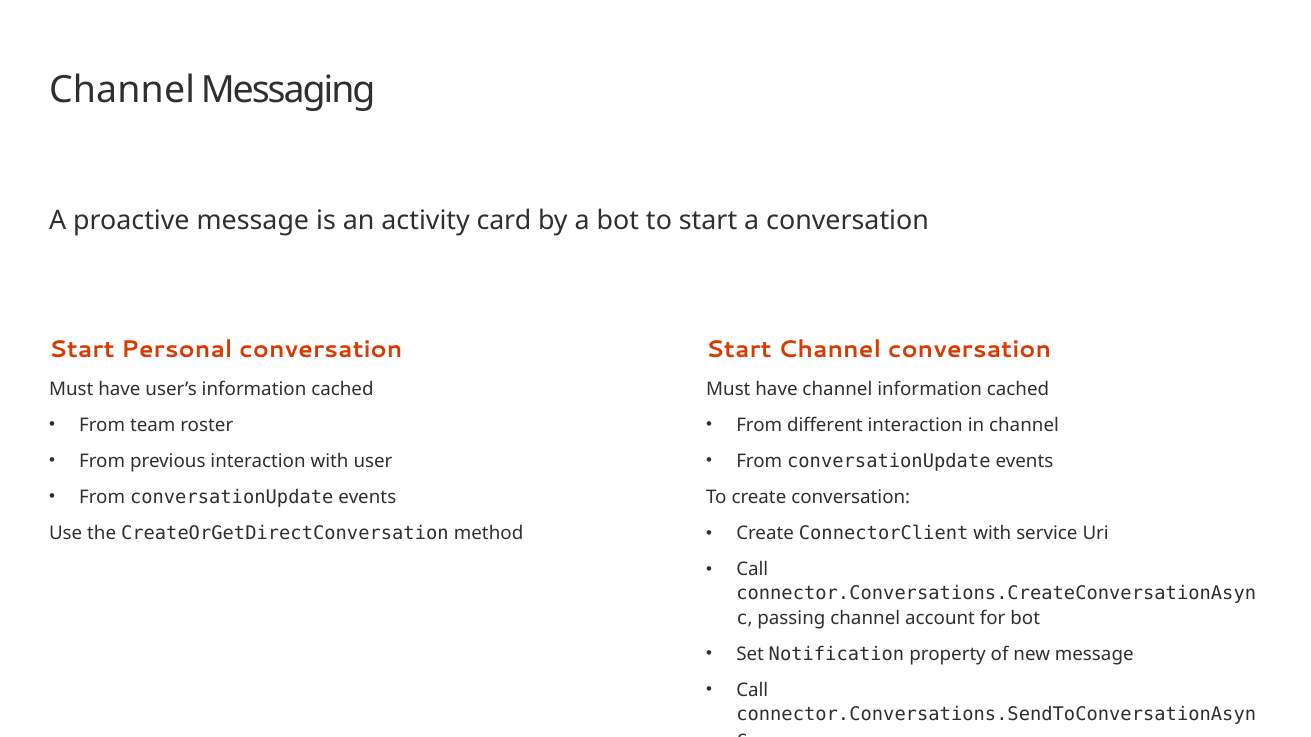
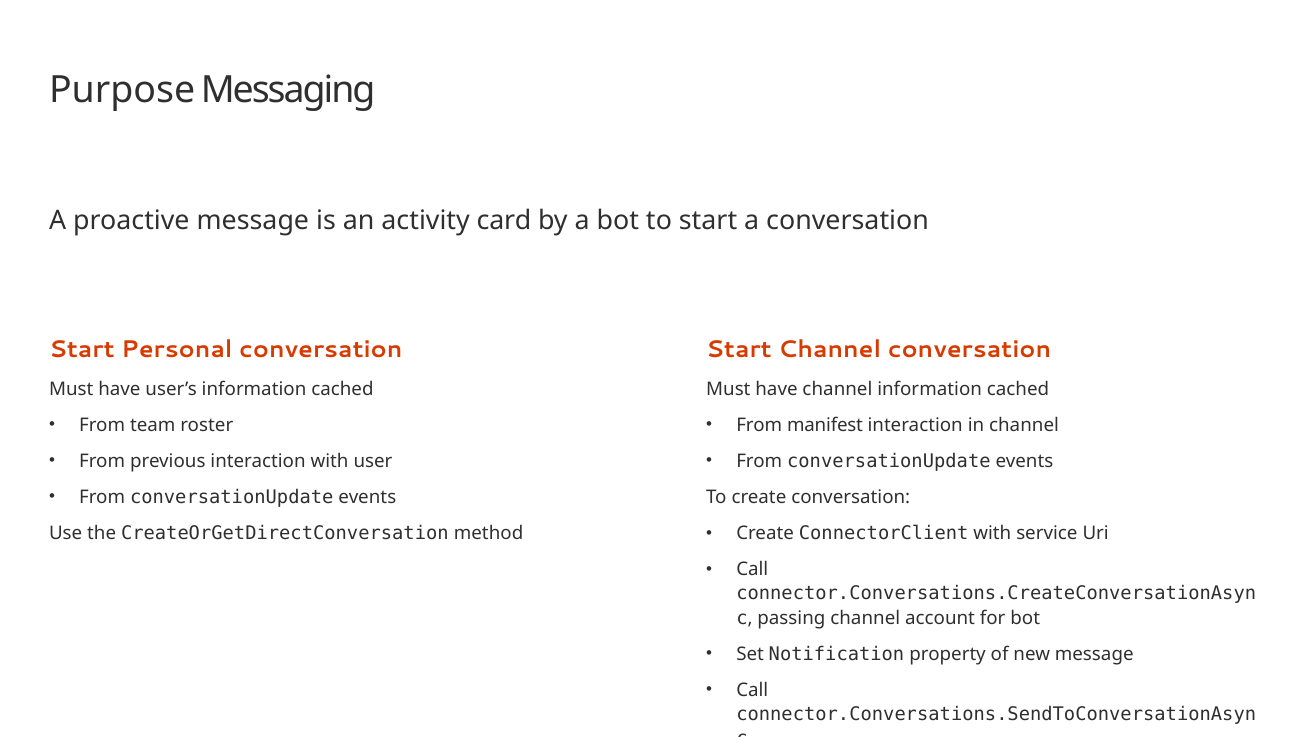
Channel: Channel -> Purpose (122, 90)
different: different -> manifest (825, 425)
